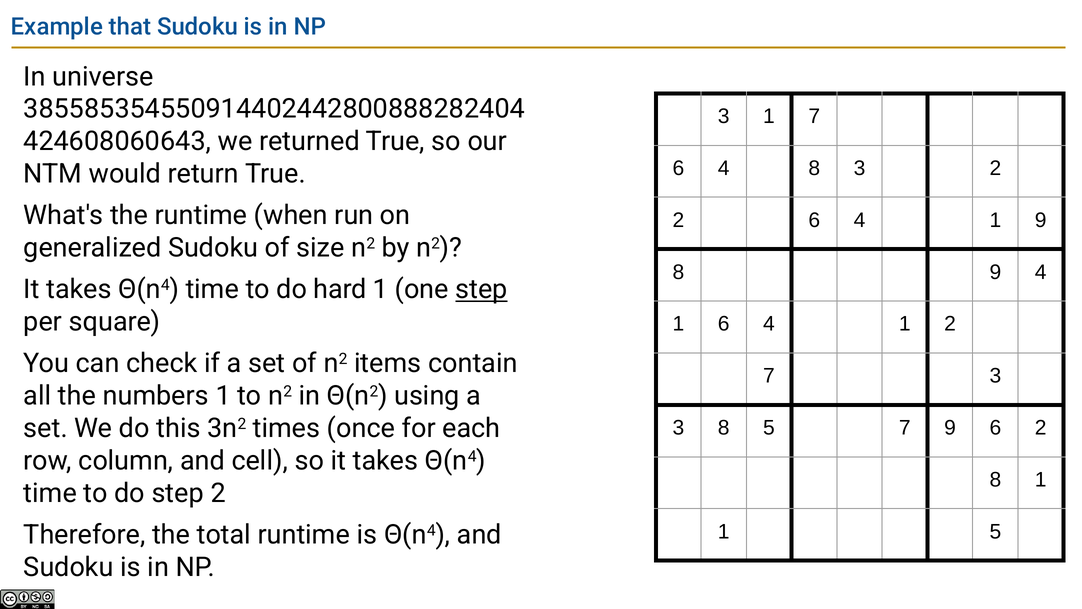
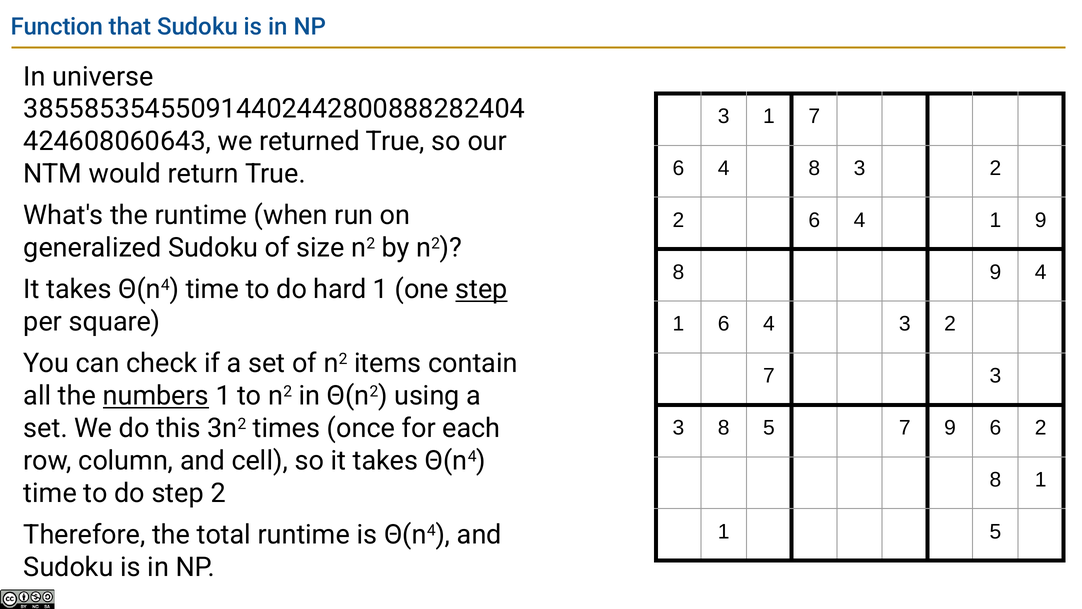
Example: Example -> Function (57, 27)
1 6 4 1: 1 -> 3 (905, 324)
numbers underline: none -> present (156, 396)
